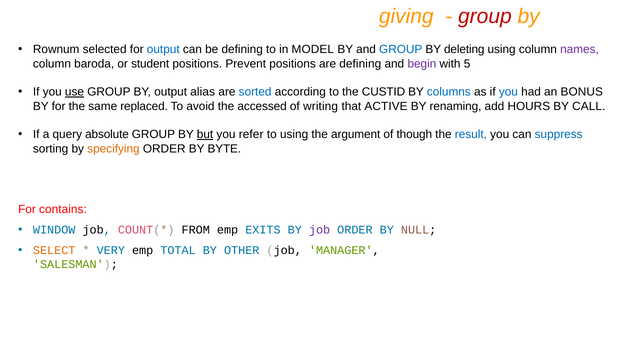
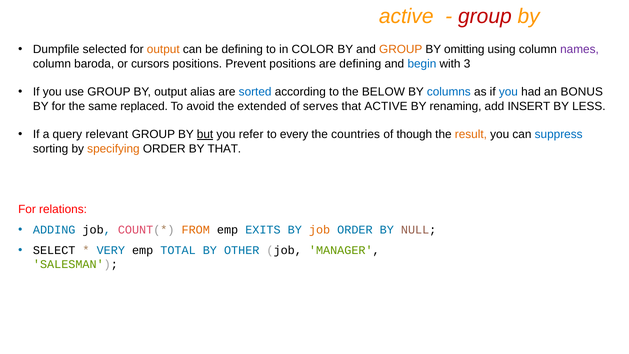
giving: giving -> active (406, 16)
Rownum: Rownum -> Dumpfile (56, 50)
output colour: blue -> orange (163, 50)
MODEL: MODEL -> COLOR (313, 50)
GROUP colour: blue -> orange (401, 50)
deleting: deleting -> omitting (464, 50)
student: student -> cursors (150, 64)
begin colour: purple -> blue (422, 64)
5: 5 -> 3 (467, 64)
use underline: present -> none (74, 92)
CUSTID: CUSTID -> BELOW (383, 92)
accessed: accessed -> extended (262, 106)
writing: writing -> serves (321, 106)
HOURS: HOURS -> INSERT (529, 106)
CALL: CALL -> LESS (589, 106)
absolute: absolute -> relevant (107, 134)
to using: using -> every (294, 134)
argument: argument -> countries (356, 134)
result colour: blue -> orange (471, 134)
BY BYTE: BYTE -> THAT (224, 149)
contains: contains -> relations (63, 209)
WINDOW: WINDOW -> ADDING (54, 230)
FROM colour: black -> orange (196, 230)
job colour: purple -> orange (320, 230)
SELECT colour: orange -> black (54, 250)
